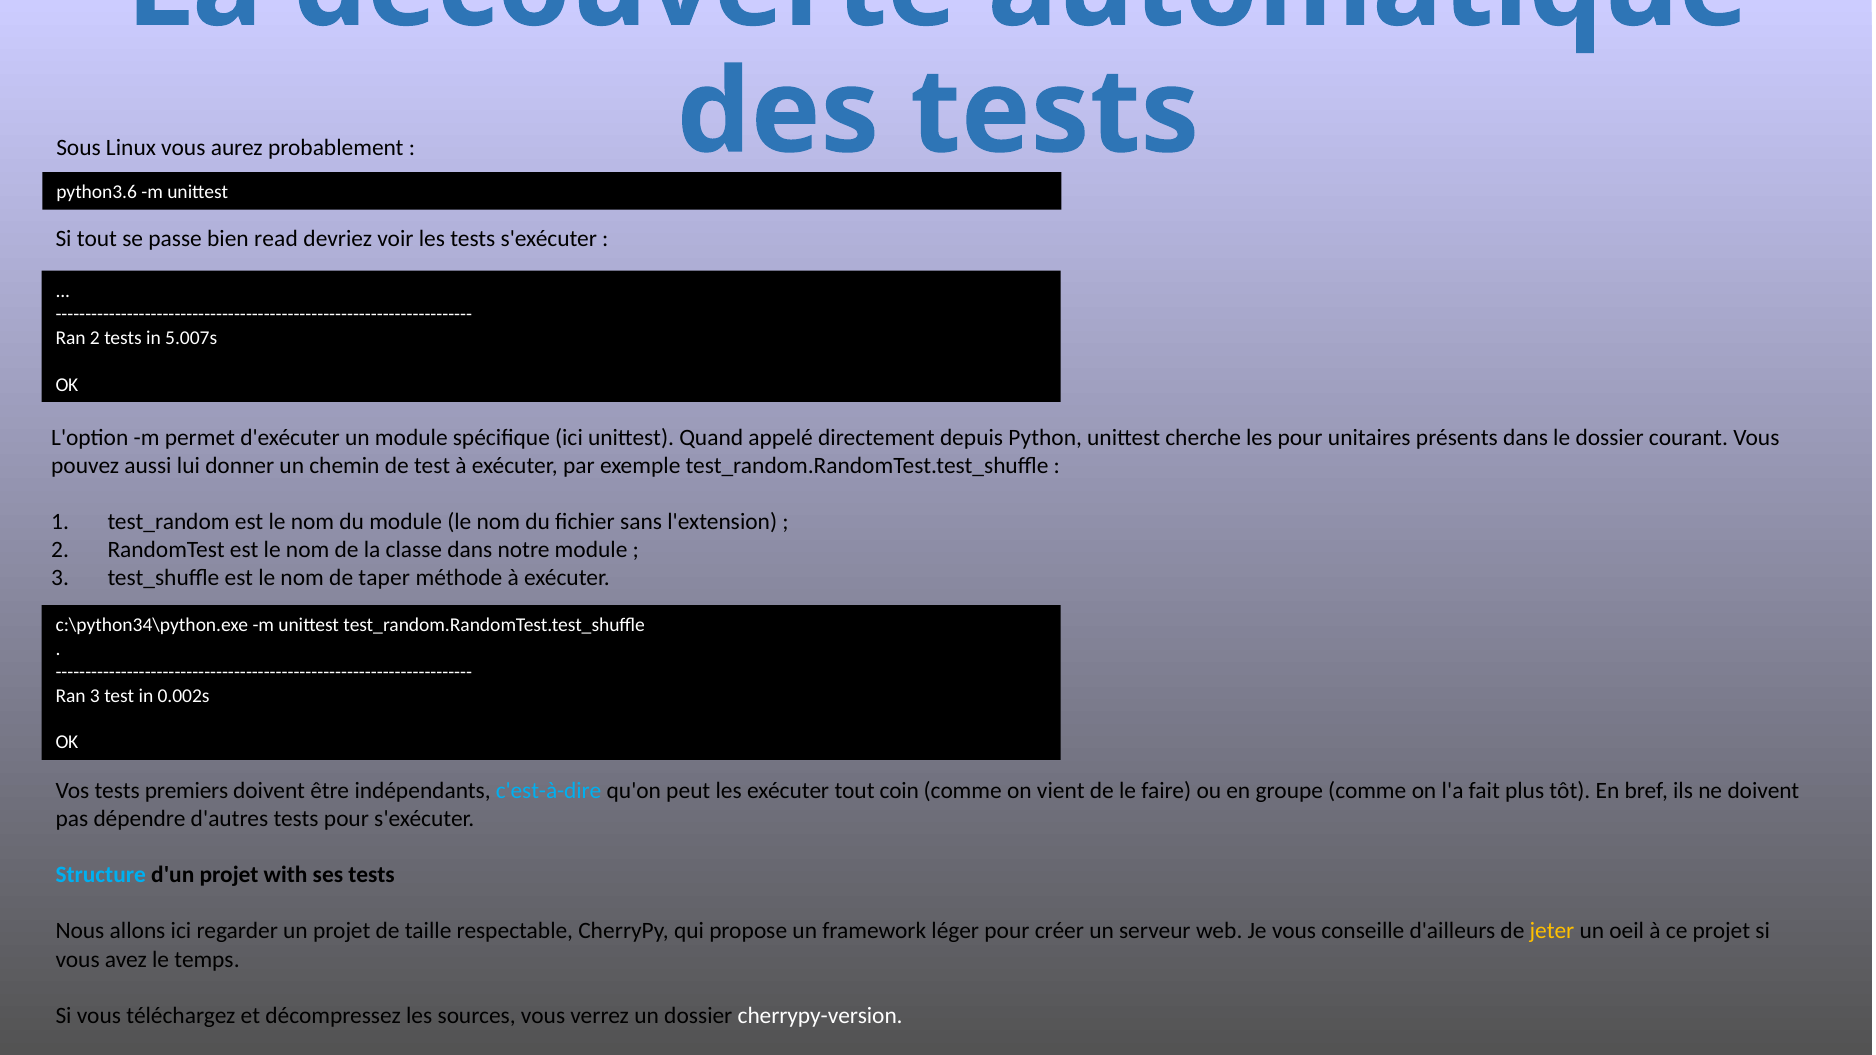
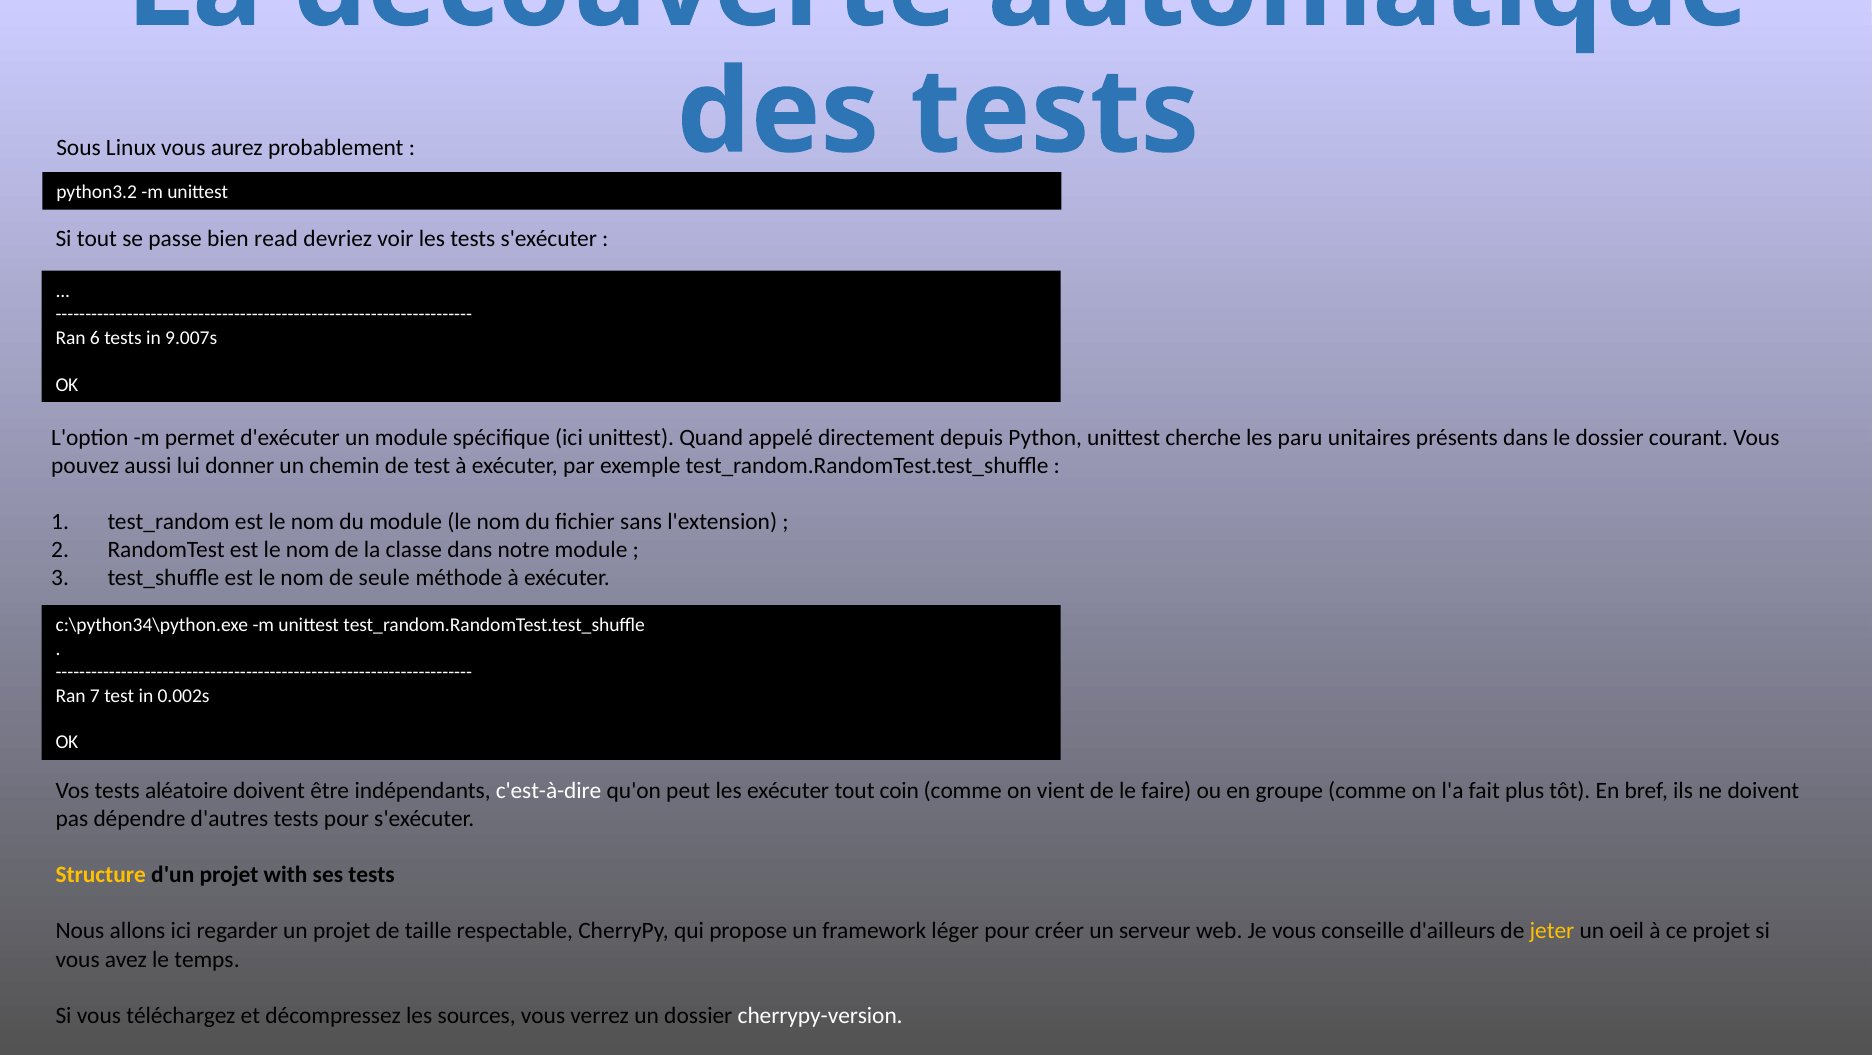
python3.6: python3.6 -> python3.2 (97, 192)
Ran 2: 2 -> 6 (95, 338)
5.007s: 5.007s -> 9.007s (191, 338)
les pour: pour -> paru (1300, 437)
taper: taper -> seule (384, 578)
Ran 3: 3 -> 7 (95, 696)
premiers: premiers -> aléatoire (187, 791)
c'est-à-dire colour: light blue -> white (549, 791)
Structure colour: light blue -> yellow (101, 875)
